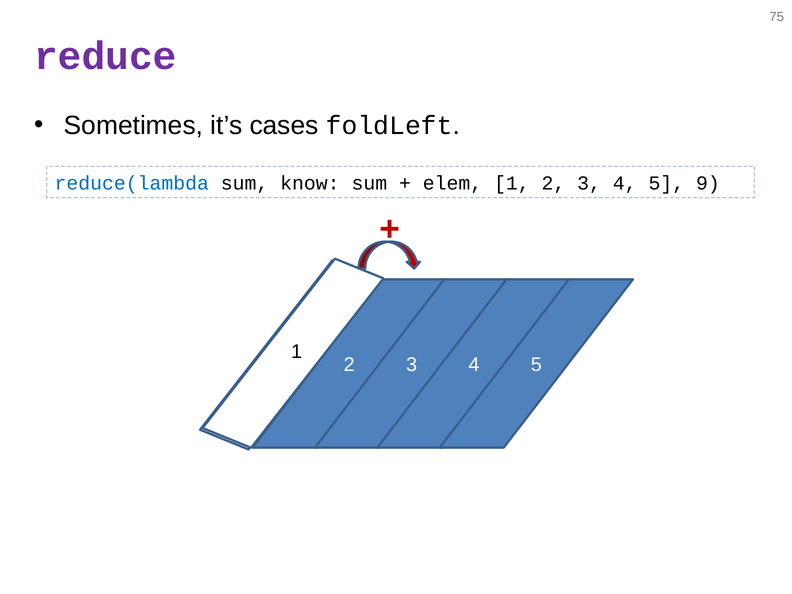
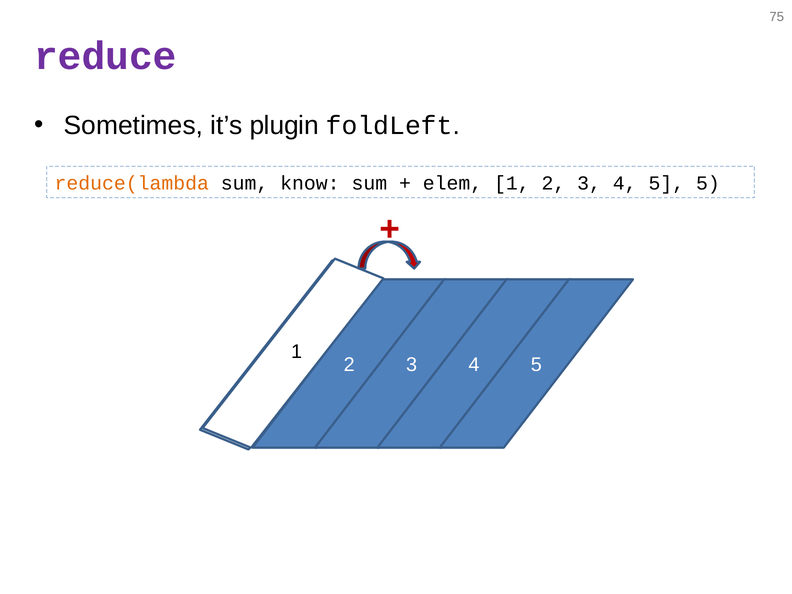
cases: cases -> plugin (284, 125)
reduce(lambda colour: blue -> orange (132, 183)
5 9: 9 -> 5 (708, 183)
